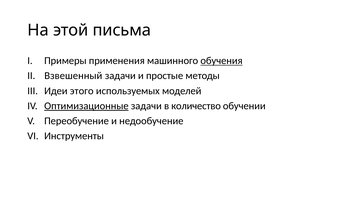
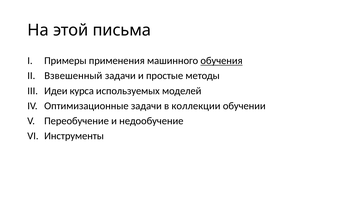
этого: этого -> курса (82, 91)
Оптимизационные underline: present -> none (86, 106)
количество: количество -> коллекции (196, 106)
